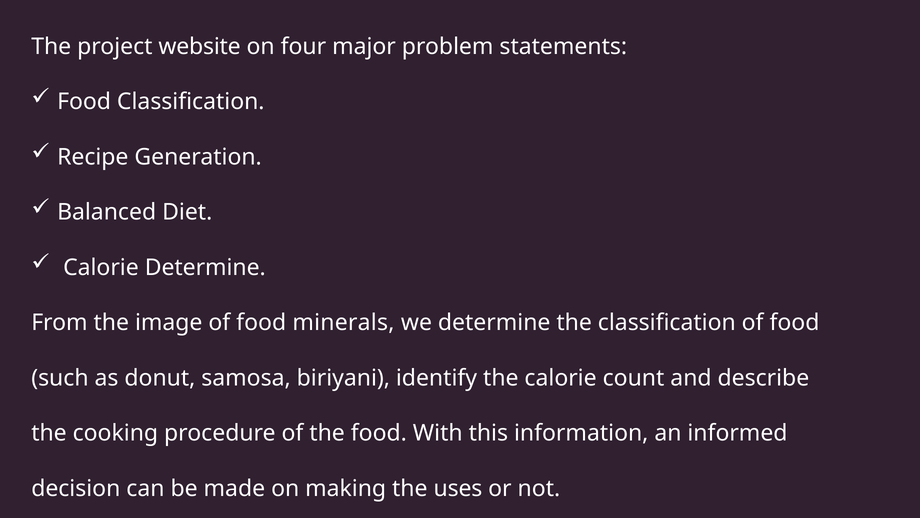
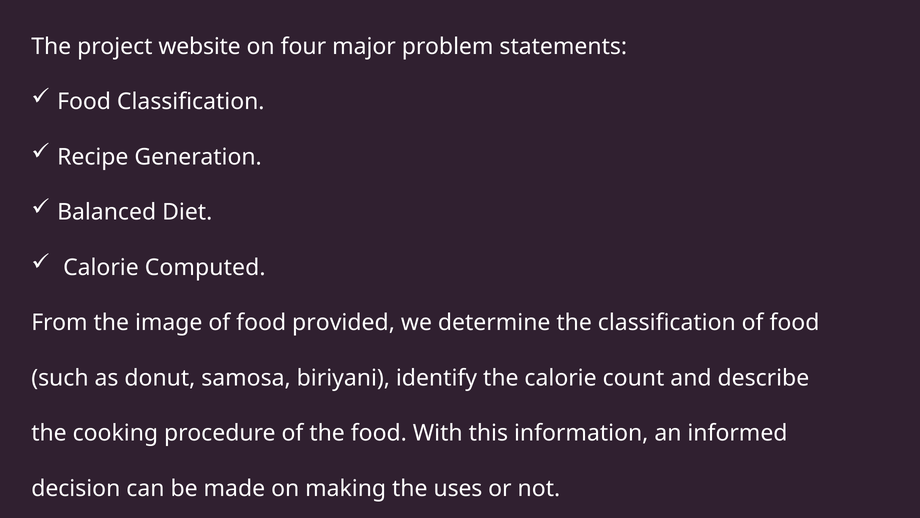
Calorie Determine: Determine -> Computed (205, 267)
minerals: minerals -> provided (344, 322)
